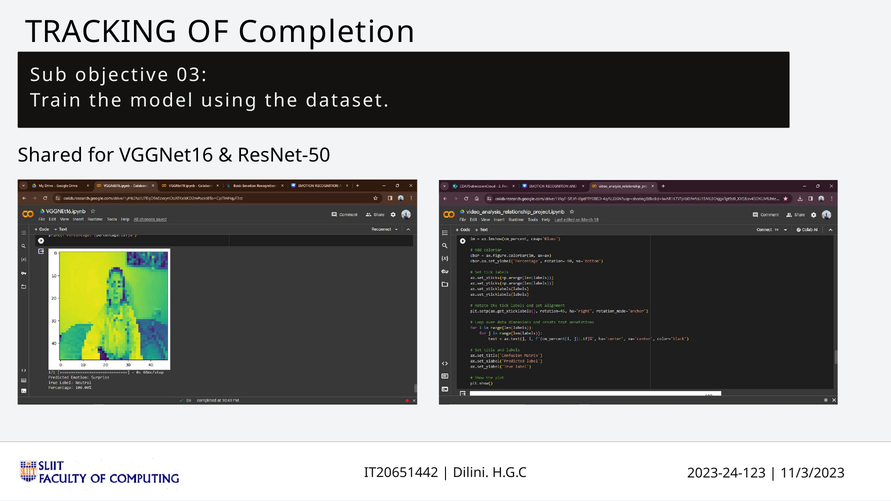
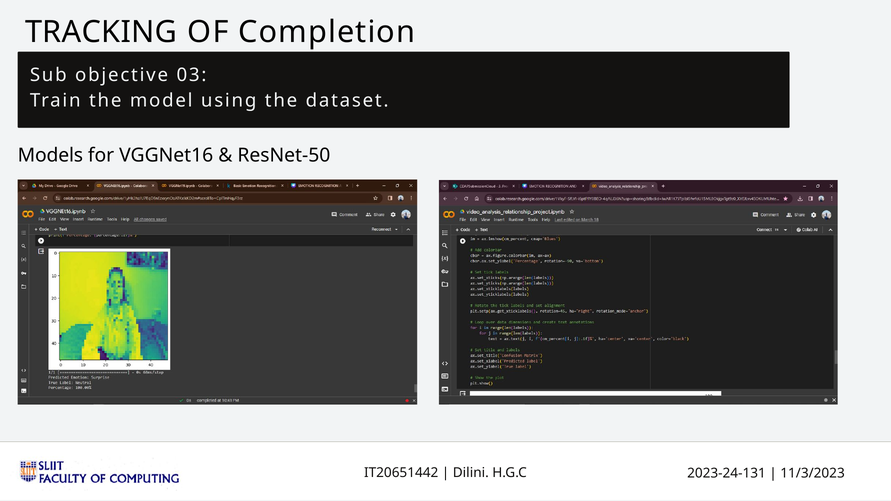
Shared: Shared -> Models (50, 155)
2023-24-123: 2023-24-123 -> 2023-24-131 (726, 473)
